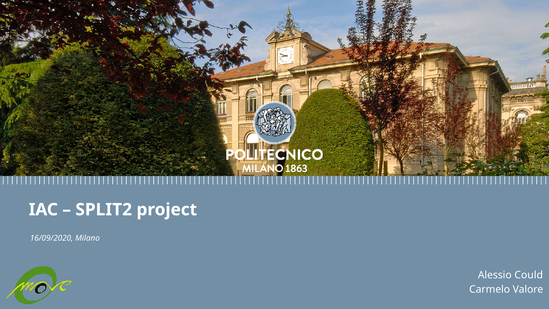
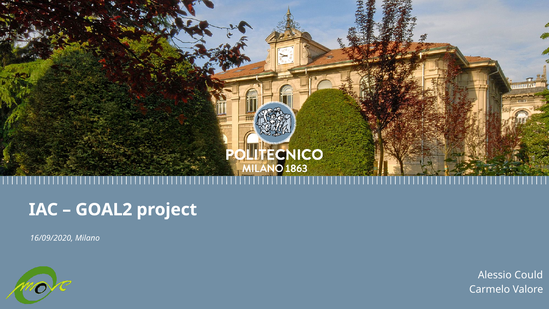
SPLIT2: SPLIT2 -> GOAL2 (104, 210)
